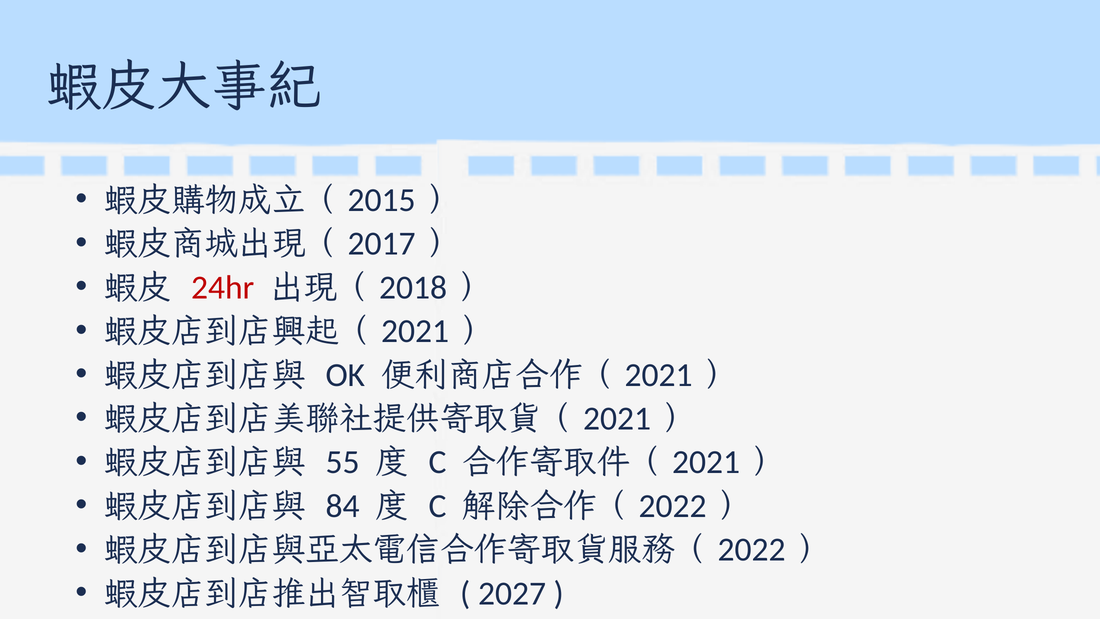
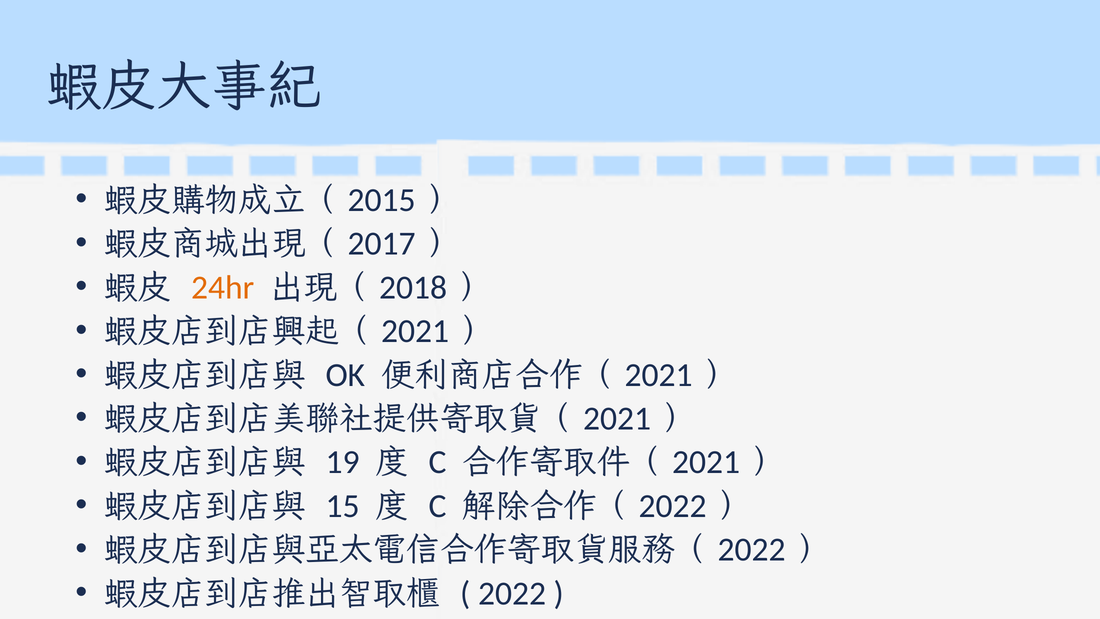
24hr colour: red -> orange (223, 287)
55: 55 -> 19 (343, 462)
84: 84 -> 15 (343, 506)
2027: 2027 -> 2022 (512, 593)
